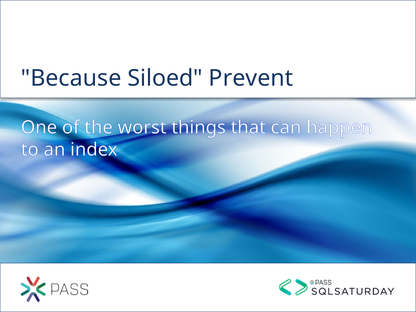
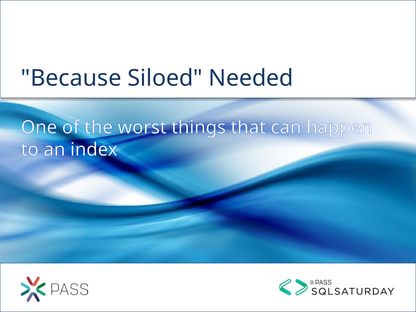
Prevent: Prevent -> Needed (251, 78)
